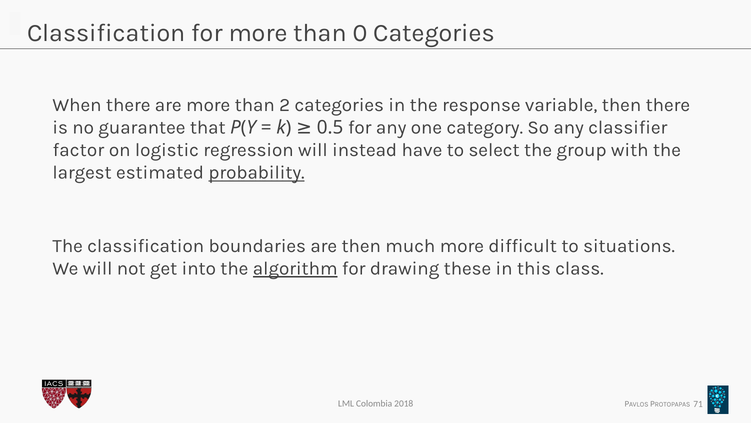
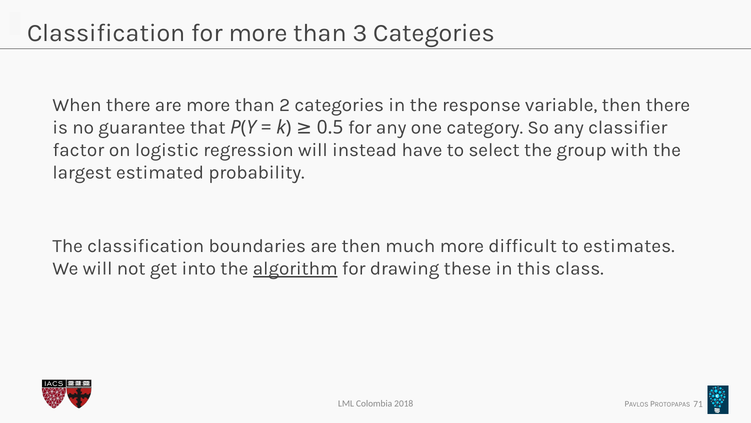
0: 0 -> 3 (360, 33)
probability underline: present -> none (256, 173)
situations: situations -> estimates (629, 246)
